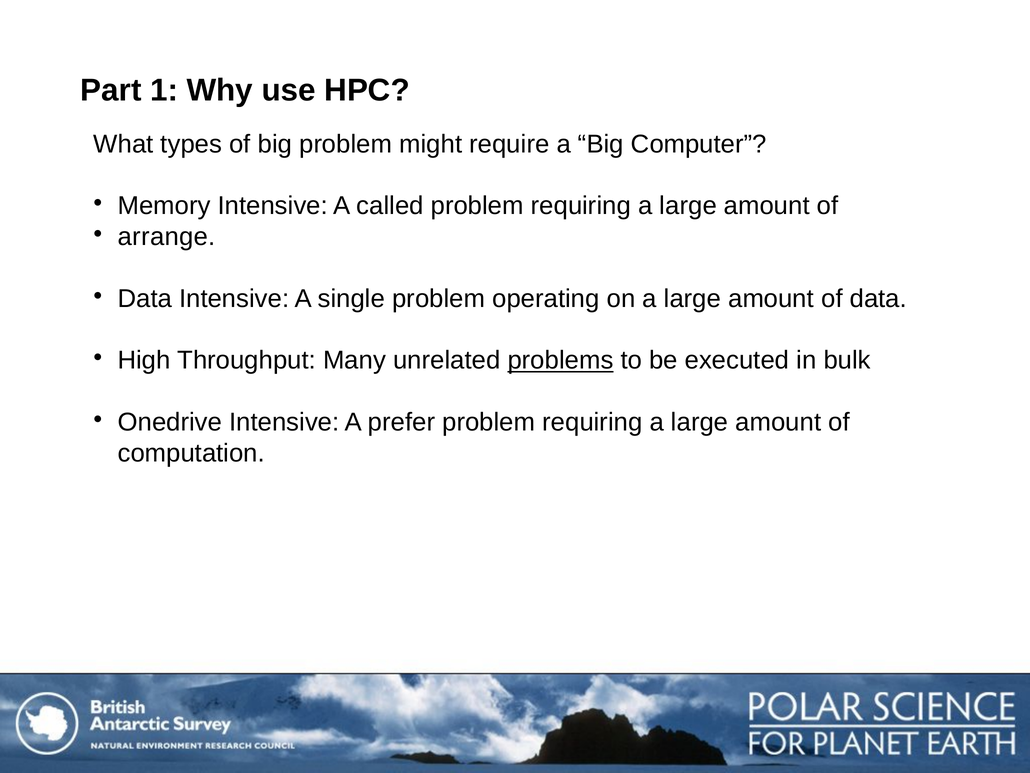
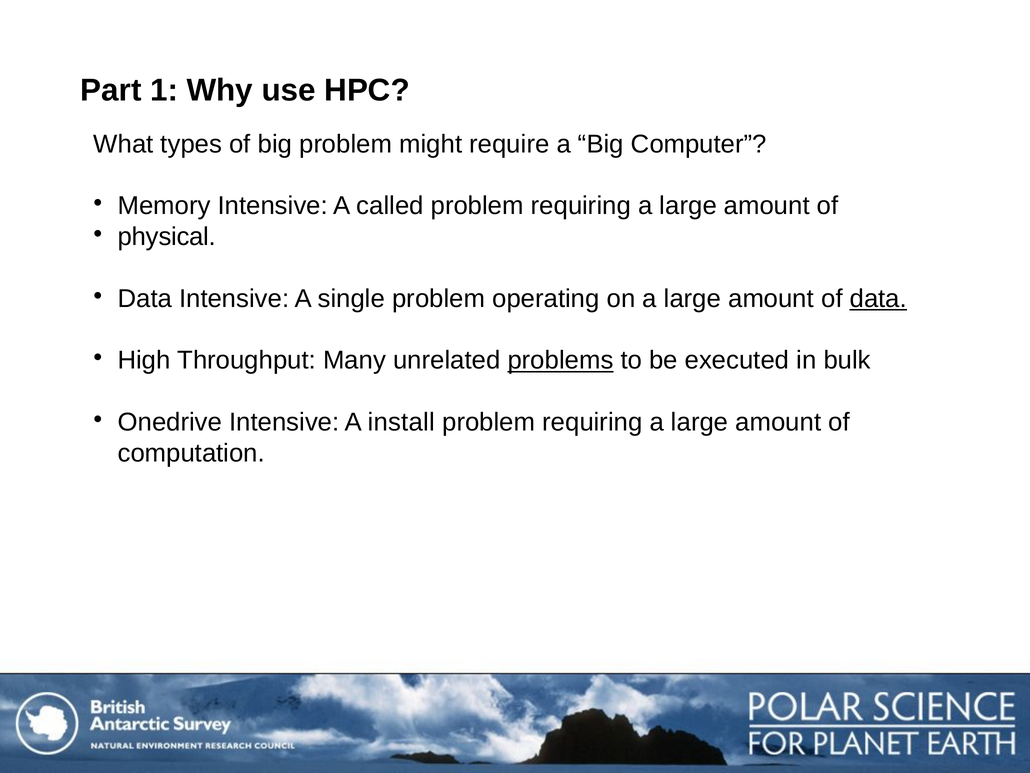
arrange: arrange -> physical (167, 237)
data underline: none -> present (878, 298)
prefer: prefer -> install (401, 422)
